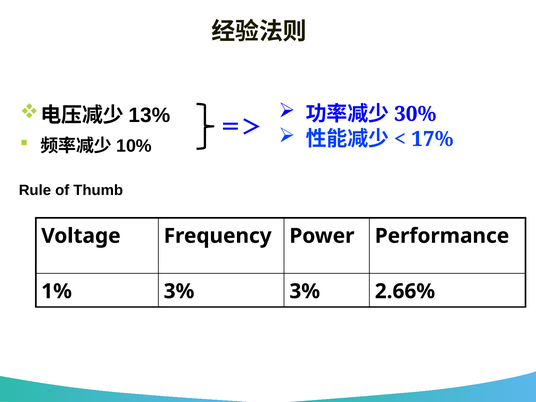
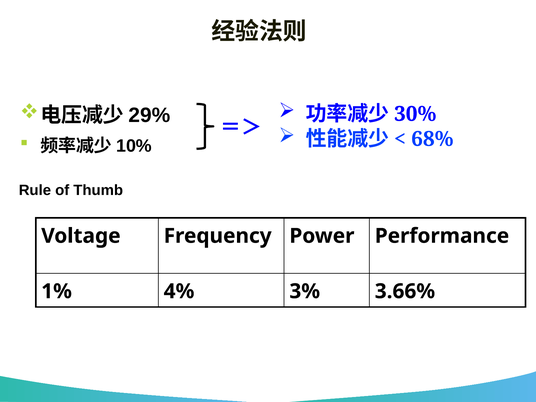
13%: 13% -> 29% (149, 115)
17%: 17% -> 68% (432, 139)
1% 3%: 3% -> 4% (179, 291)
2.66%: 2.66% -> 3.66% (405, 291)
